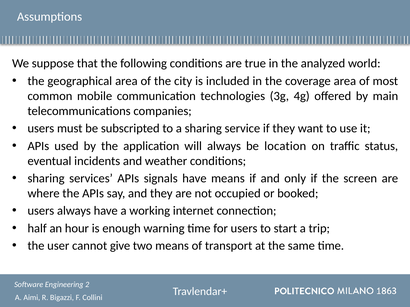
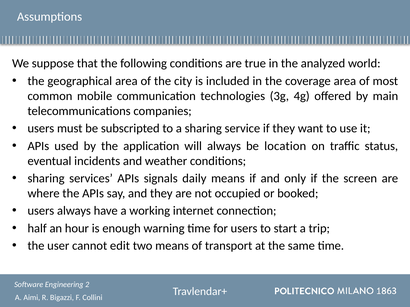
signals have: have -> daily (194, 179)
give: give -> edit (120, 246)
